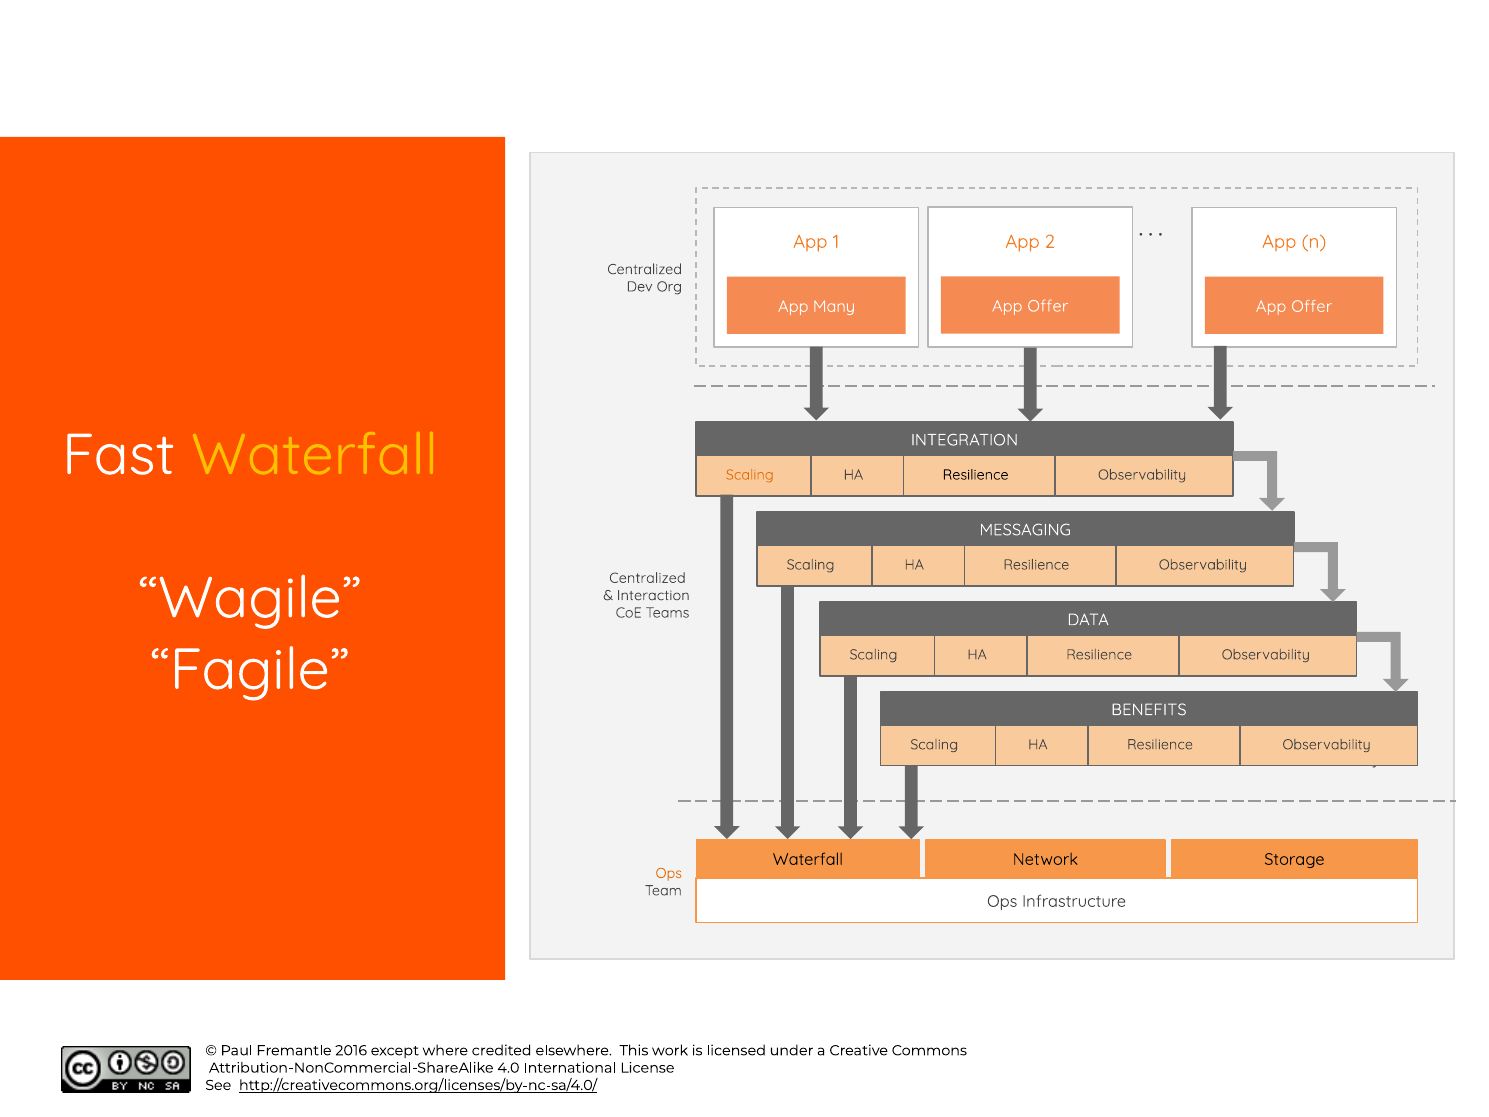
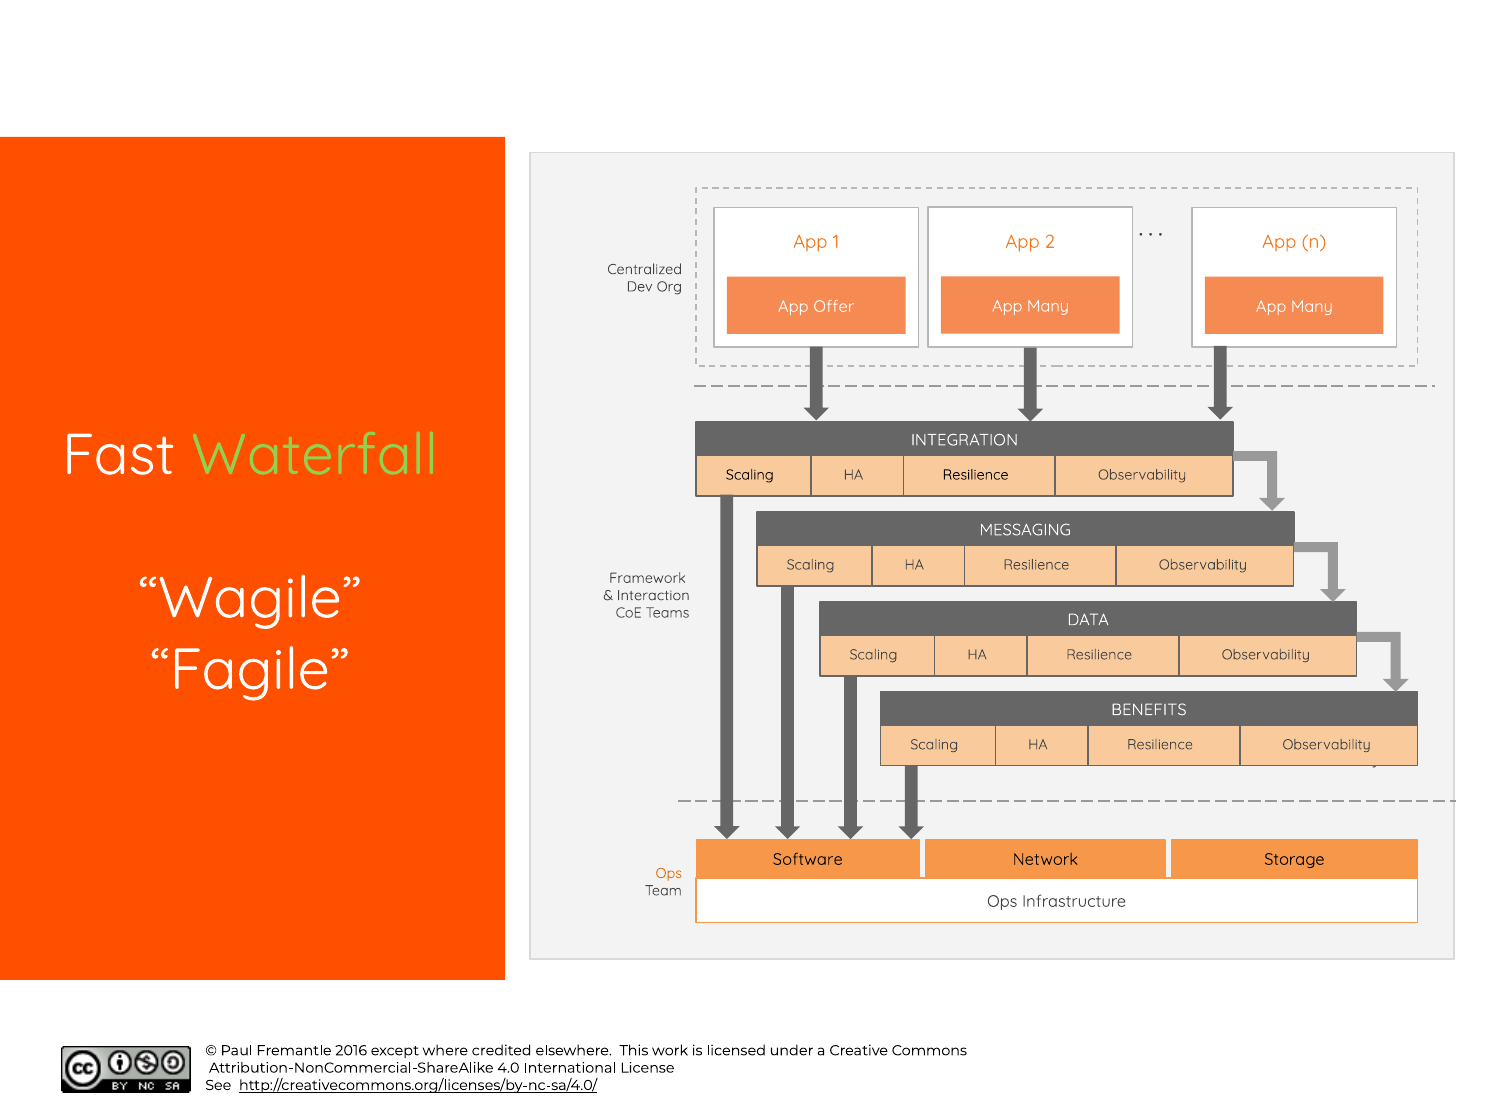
Offer: Offer -> Many (1048, 306)
Many: Many -> Offer (834, 306)
Offer: Offer -> Many (1312, 306)
Waterfall colour: yellow -> light green (314, 455)
Scaling colour: orange -> black (750, 475)
Centralized: Centralized -> Framework (647, 578)
Waterfall: Waterfall -> Software (808, 859)
